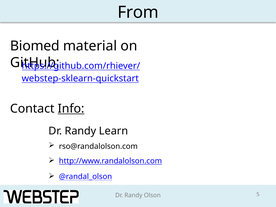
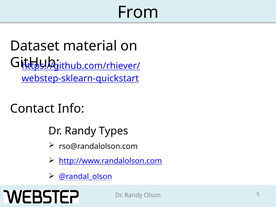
Biomed: Biomed -> Dataset (35, 46)
Info underline: present -> none (71, 109)
Learn: Learn -> Types (114, 131)
